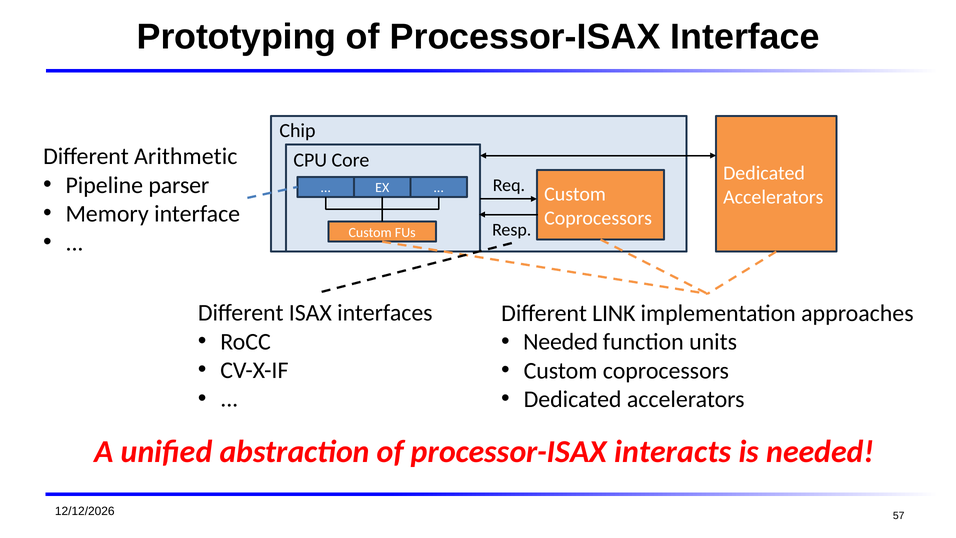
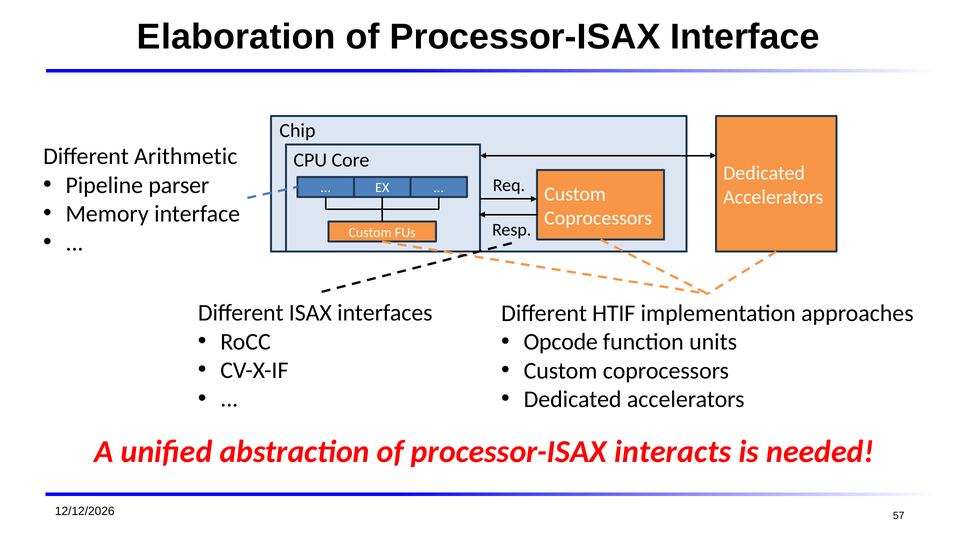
Prototyping: Prototyping -> Elaboration (236, 37)
LINK: LINK -> HTIF (614, 313)
Needed: Needed -> Opcode (561, 342)
